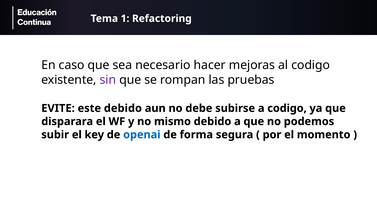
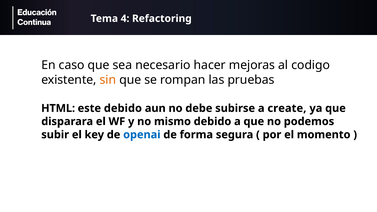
1: 1 -> 4 (125, 19)
sin colour: purple -> orange (108, 80)
EVITE: EVITE -> HTML (58, 108)
a codigo: codigo -> create (287, 108)
